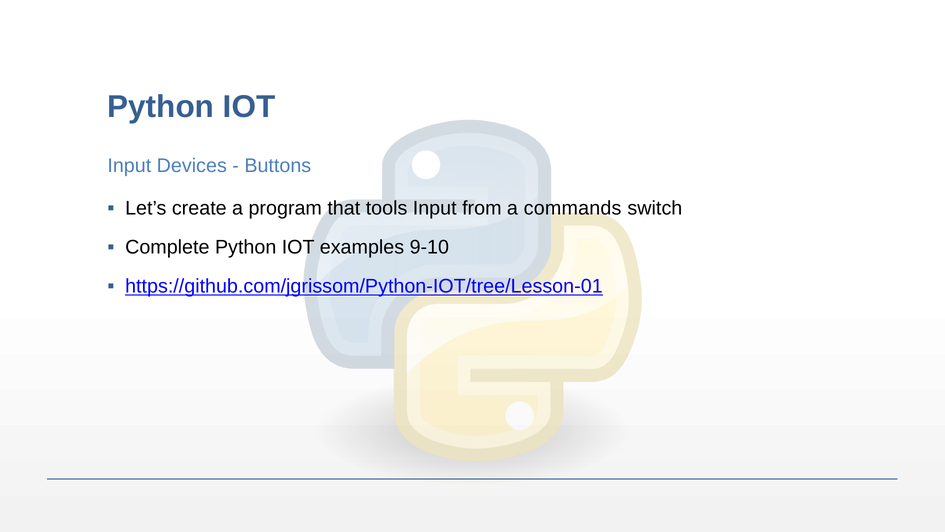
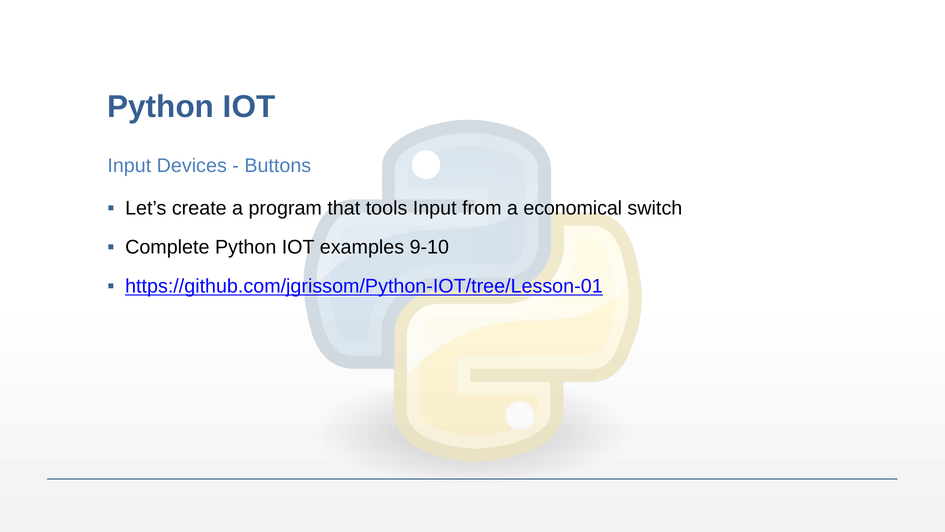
commands: commands -> economical (573, 208)
